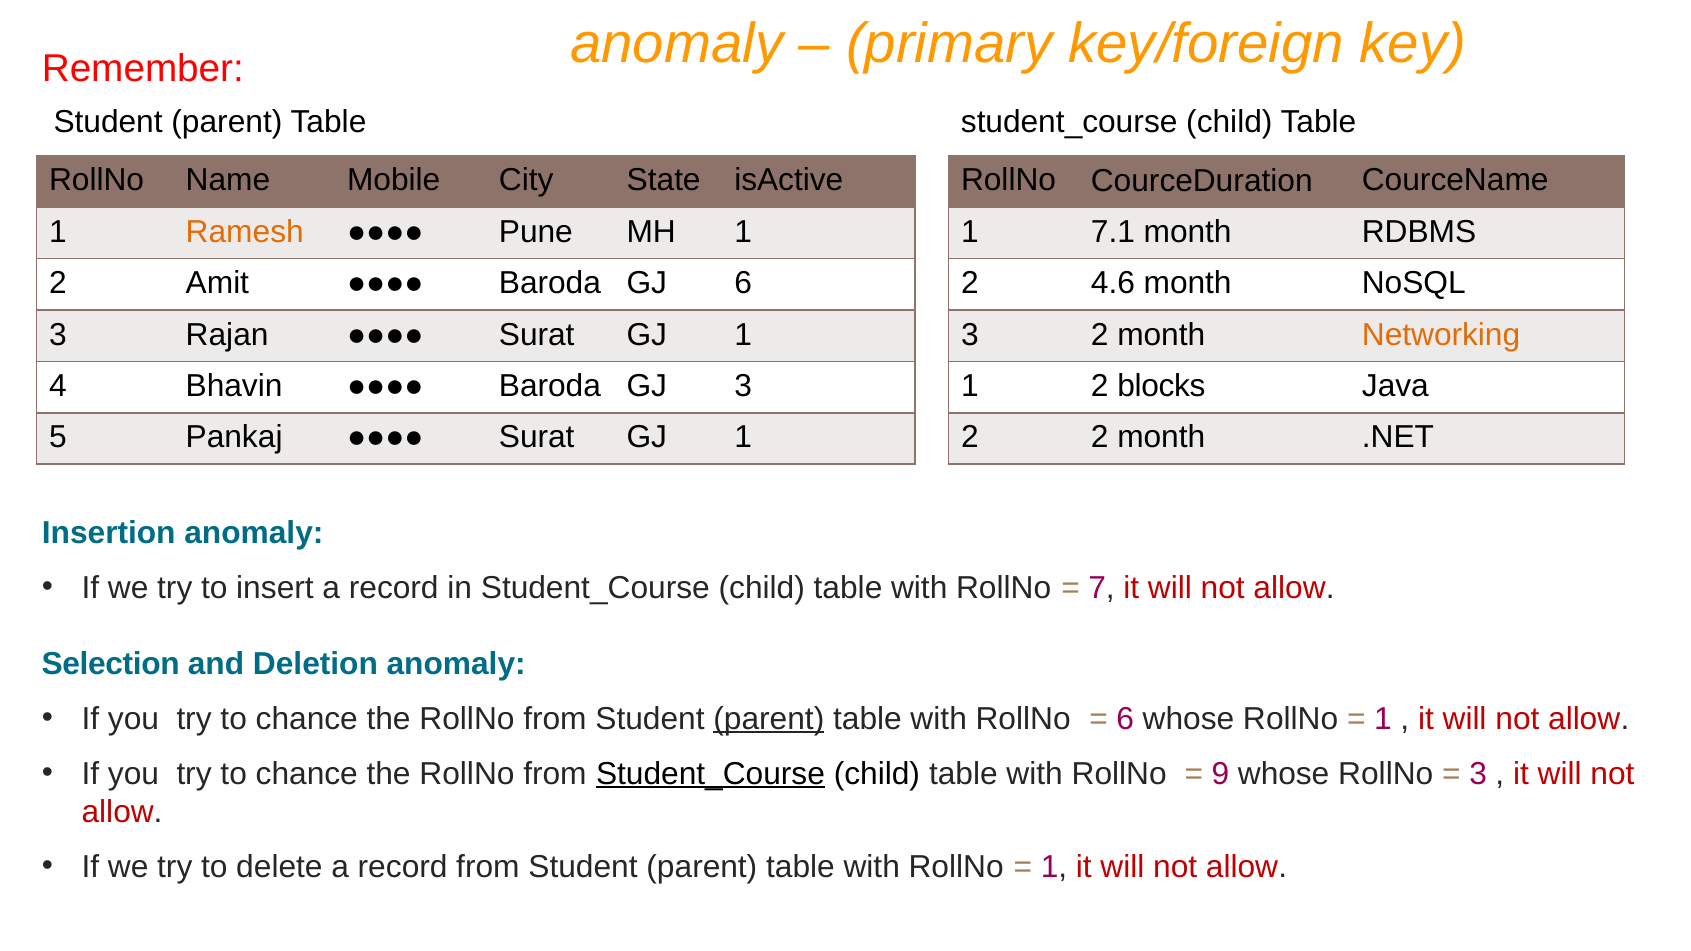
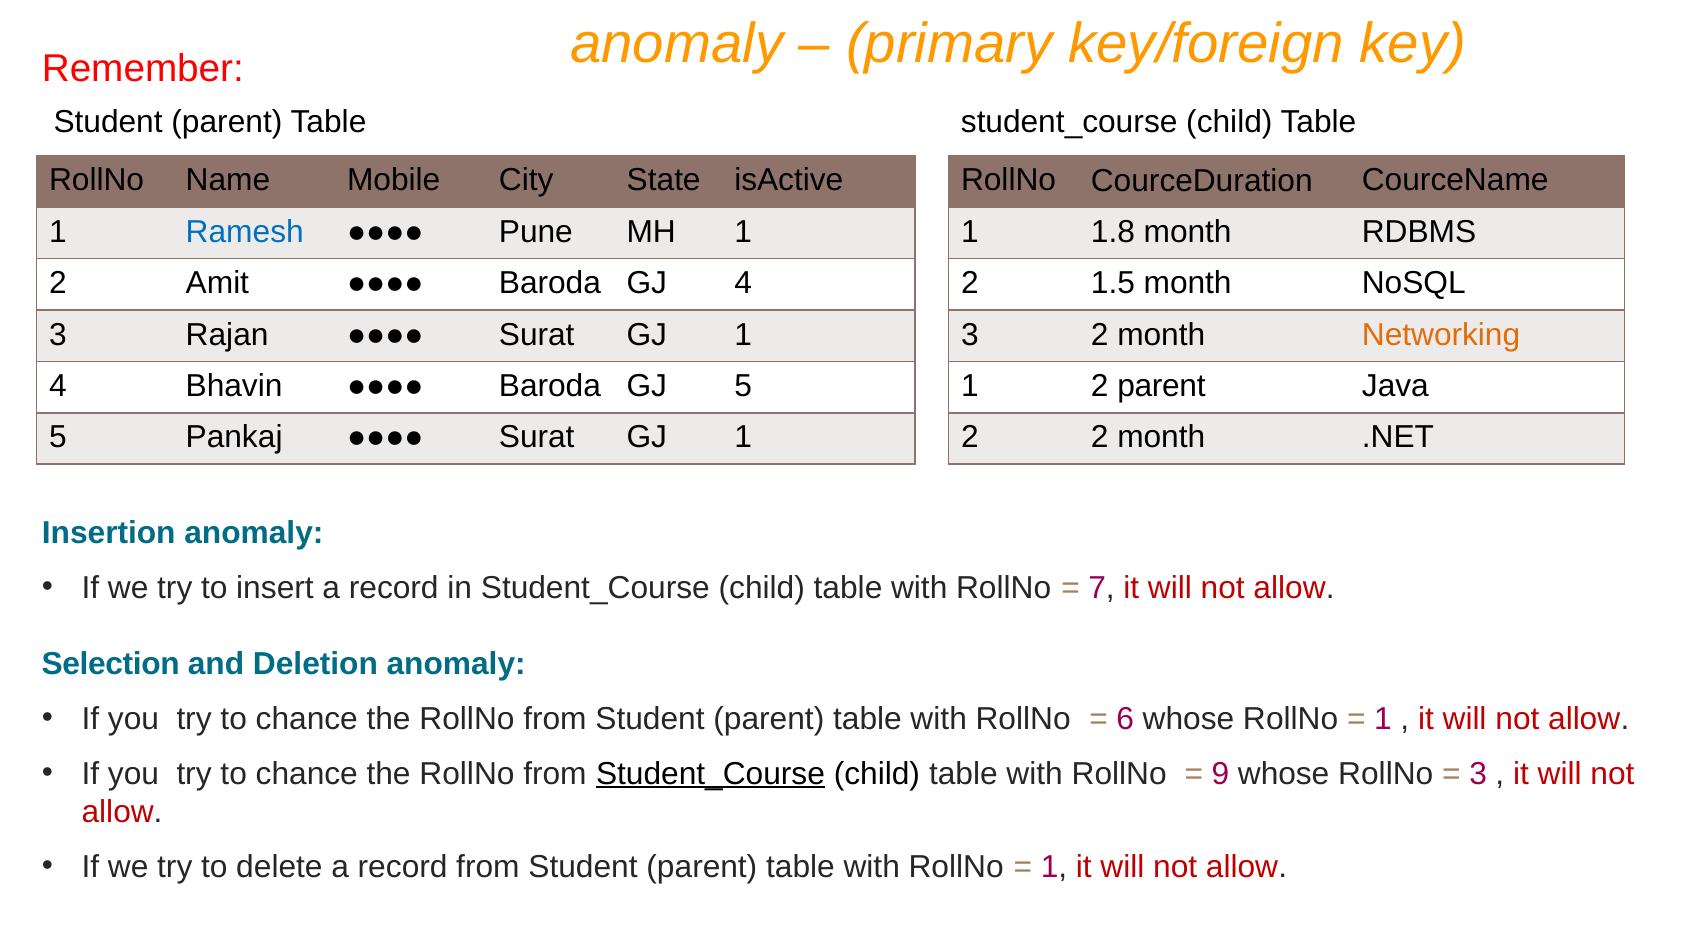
Ramesh colour: orange -> blue (245, 232)
7.1: 7.1 -> 1.8 (1113, 232)
GJ 6: 6 -> 4 (743, 283)
4.6: 4.6 -> 1.5 (1113, 283)
GJ 3: 3 -> 5 (743, 386)
2 blocks: blocks -> parent (1161, 386)
parent underline: present -> none (769, 719)
